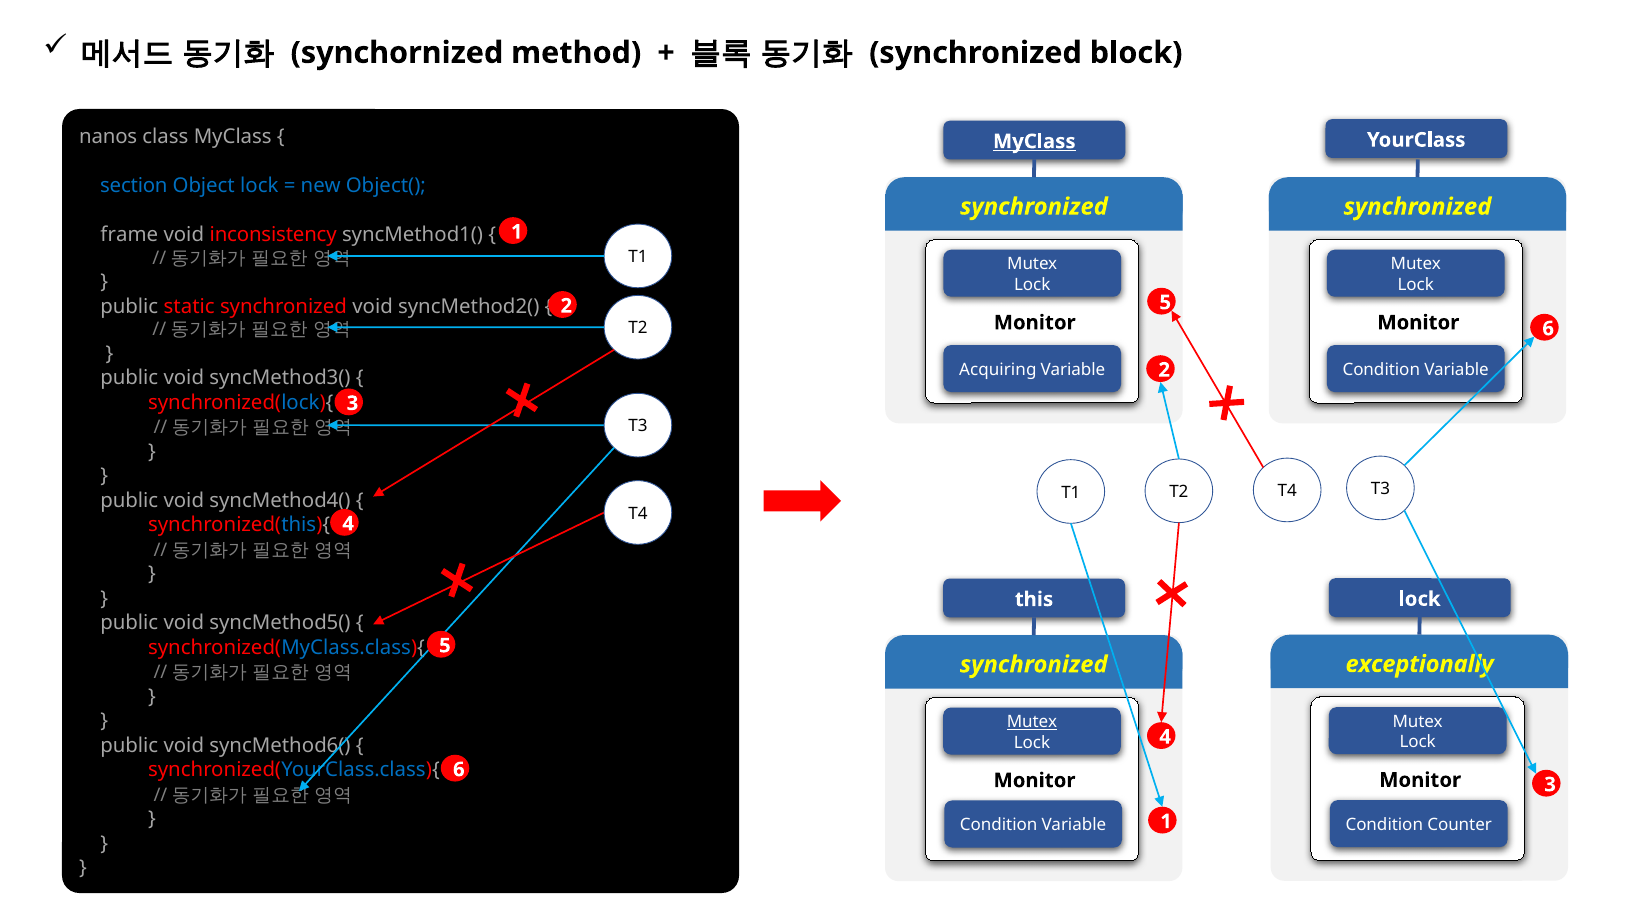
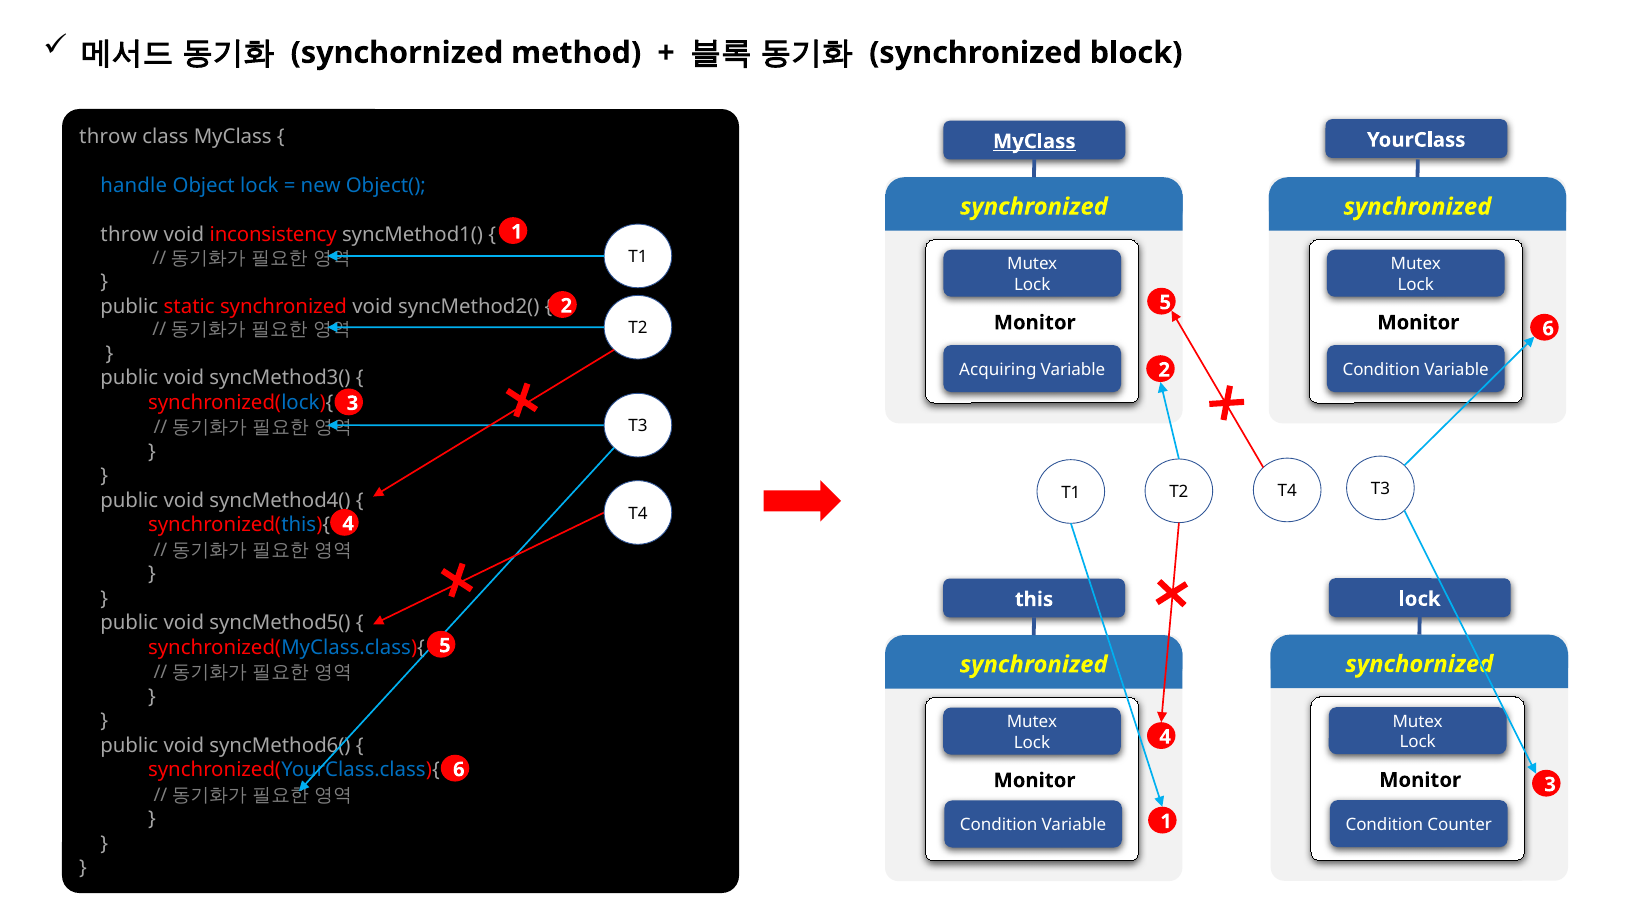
nanos: nanos -> throw (108, 137)
section: section -> handle (134, 186)
frame: frame -> throw (129, 235)
exceptionally: exceptionally -> synchornized (1419, 664)
Mutex underline: present -> none (1032, 722)
